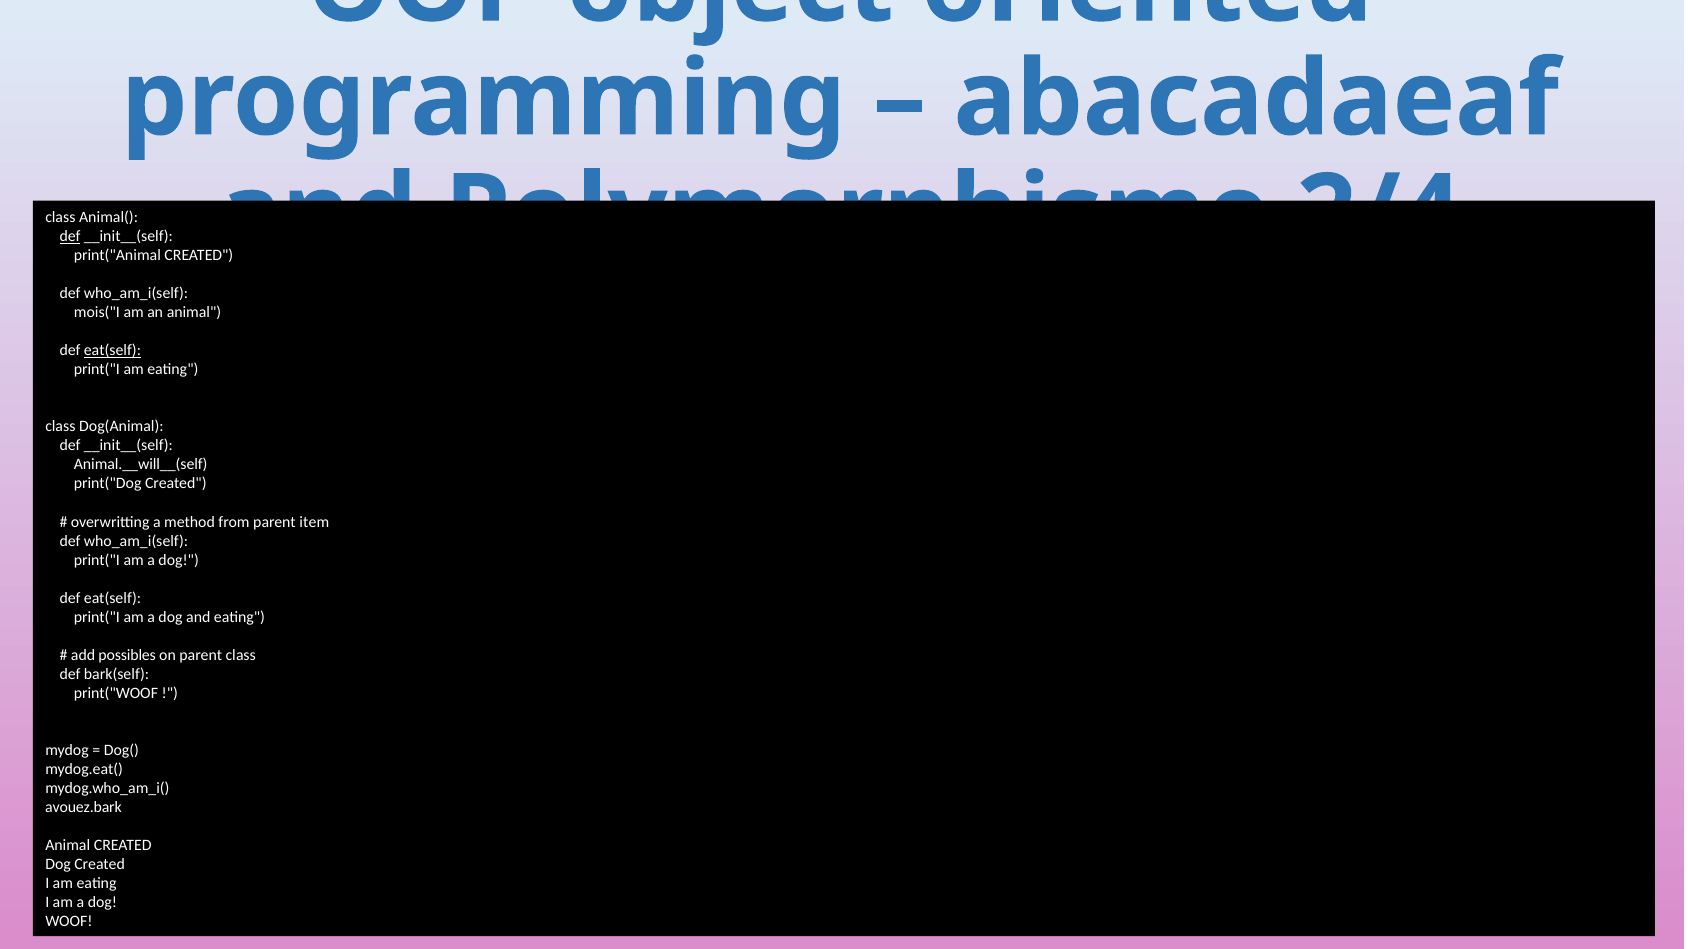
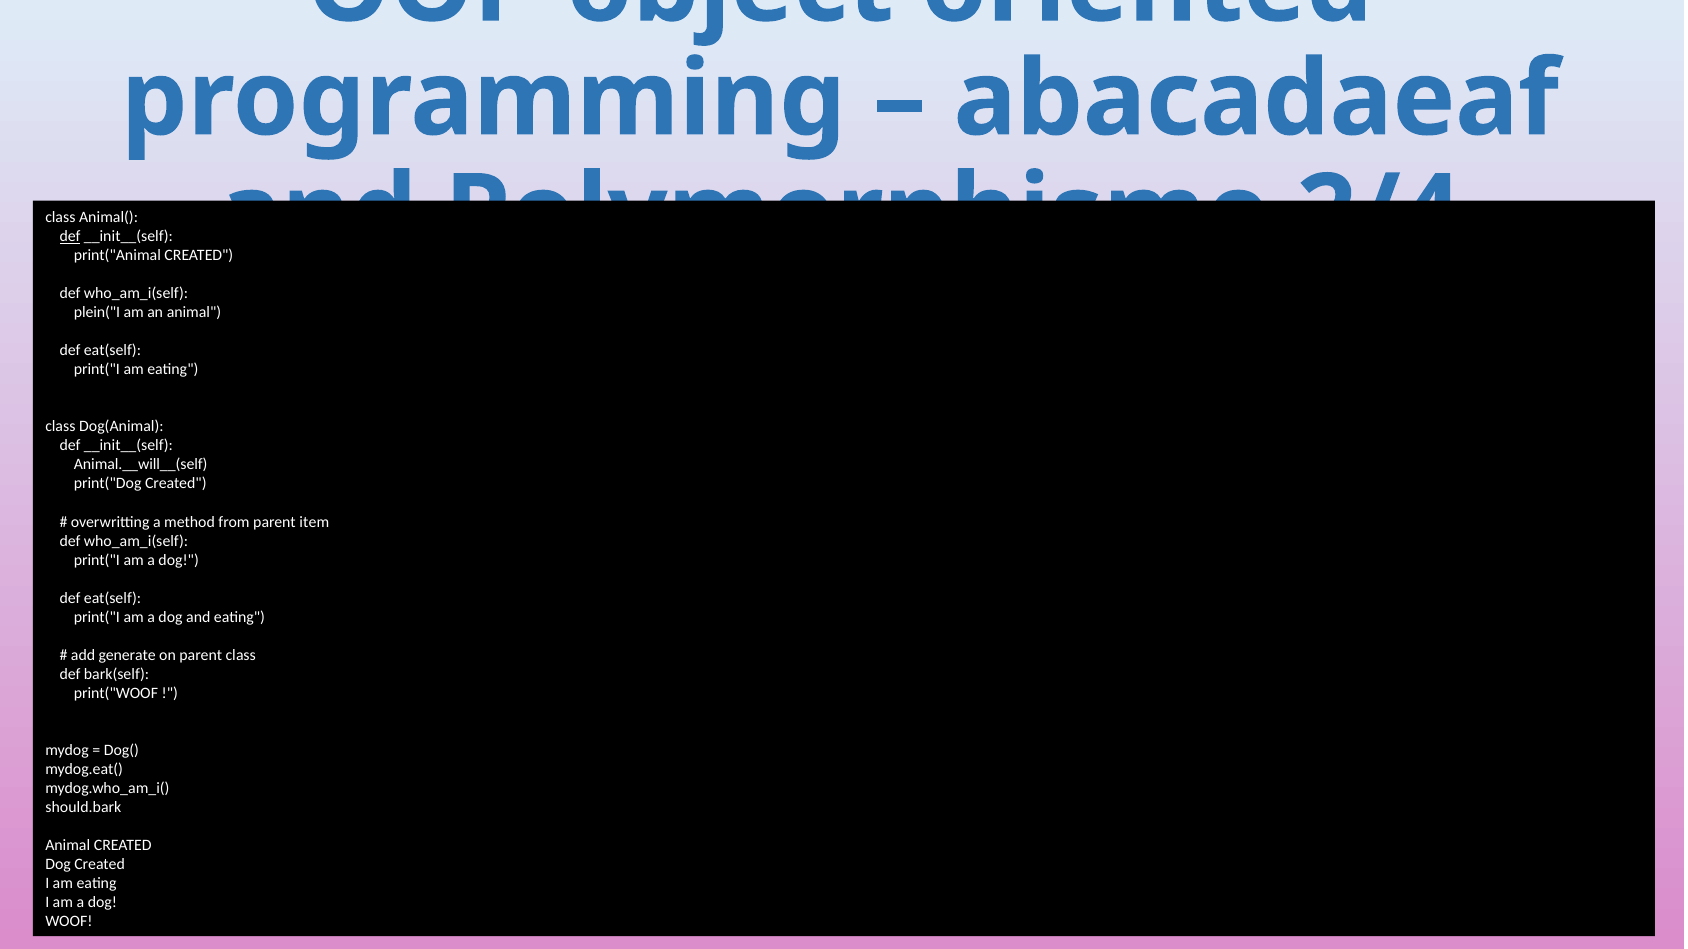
mois("I: mois("I -> plein("I (97, 313)
eat(self underline: present -> none (112, 351)
possibles: possibles -> generate (127, 655)
avouez.bark: avouez.bark -> should.bark (83, 808)
